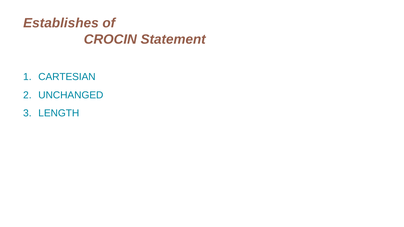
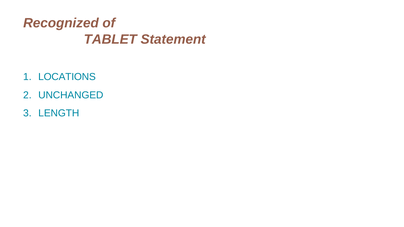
Establishes: Establishes -> Recognized (61, 23)
CROCIN: CROCIN -> TABLET (110, 39)
CARTESIAN: CARTESIAN -> LOCATIONS (67, 77)
